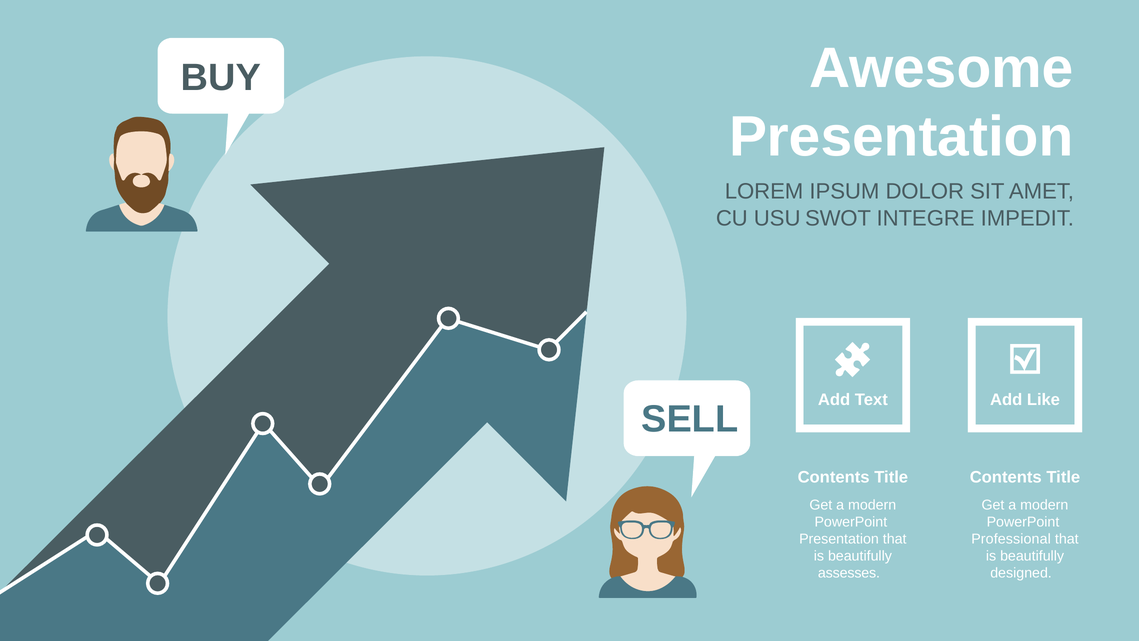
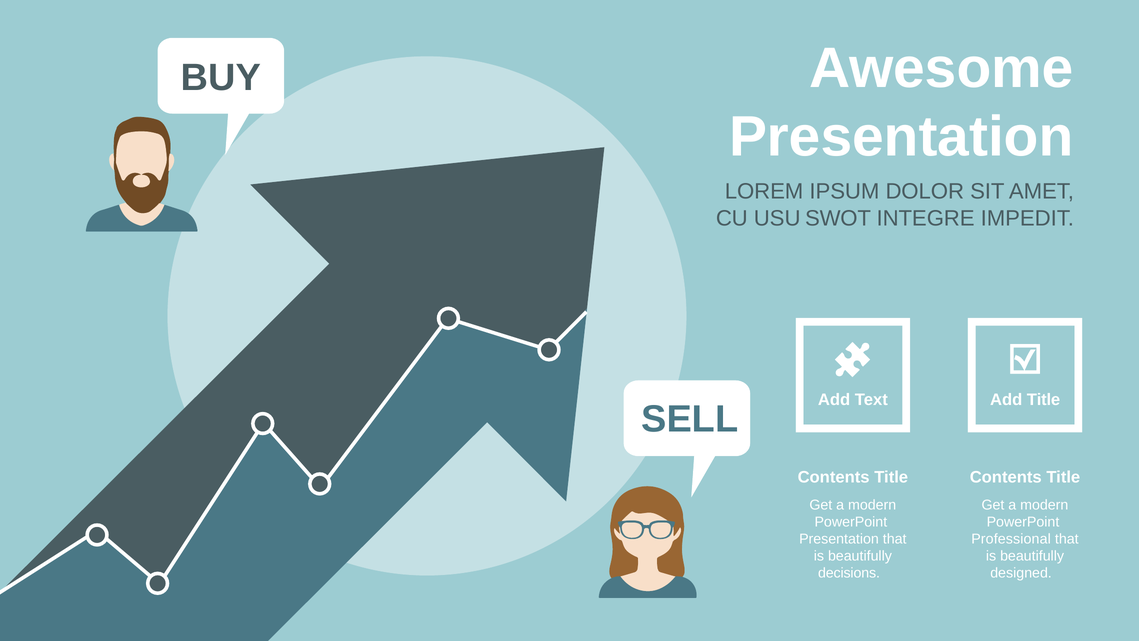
Add Like: Like -> Title (1044, 400)
assesses: assesses -> decisions (849, 573)
